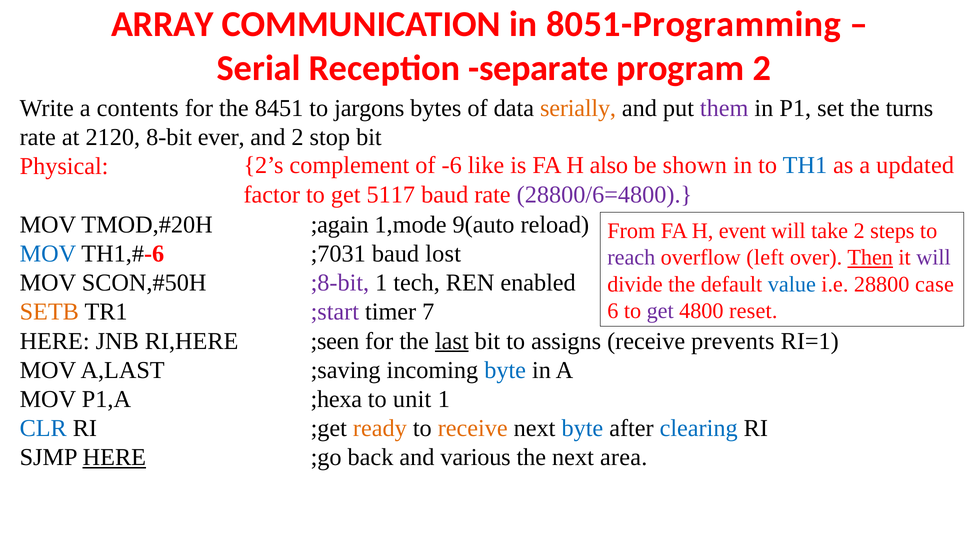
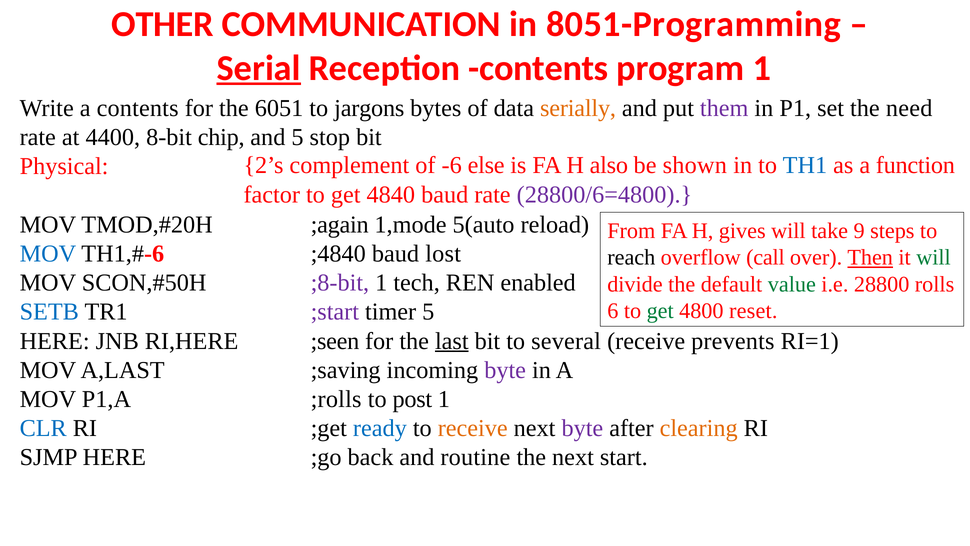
ARRAY: ARRAY -> OTHER (162, 24)
Serial underline: none -> present (259, 68)
Reception separate: separate -> contents (538, 68)
program 2: 2 -> 1 (762, 68)
8451: 8451 -> 6051 (279, 108)
turns: turns -> need (909, 108)
2120: 2120 -> 4400 (113, 137)
ever: ever -> chip (221, 137)
and 2: 2 -> 5 (297, 137)
like: like -> else (486, 165)
updated: updated -> function (915, 165)
5117: 5117 -> 4840 (391, 194)
9(auto: 9(auto -> 5(auto (484, 224)
event: event -> gives (742, 231)
take 2: 2 -> 9 (859, 231)
;7031: ;7031 -> ;4840 (338, 253)
reach colour: purple -> black (631, 257)
left: left -> call (765, 257)
will colour: purple -> green (933, 257)
value colour: blue -> green (792, 284)
case: case -> rolls (935, 284)
get colour: purple -> green (660, 311)
SETB colour: orange -> blue (49, 312)
timer 7: 7 -> 5 (428, 312)
assigns: assigns -> several (566, 341)
byte colour: blue -> purple (505, 370)
;hexa: ;hexa -> ;rolls (336, 399)
unit: unit -> post (412, 399)
ready colour: orange -> blue (380, 428)
byte colour: blue -> purple (582, 428)
clearing colour: blue -> orange (699, 428)
HERE underline: present -> none (114, 457)
various: various -> routine (475, 457)
area: area -> start (624, 457)
